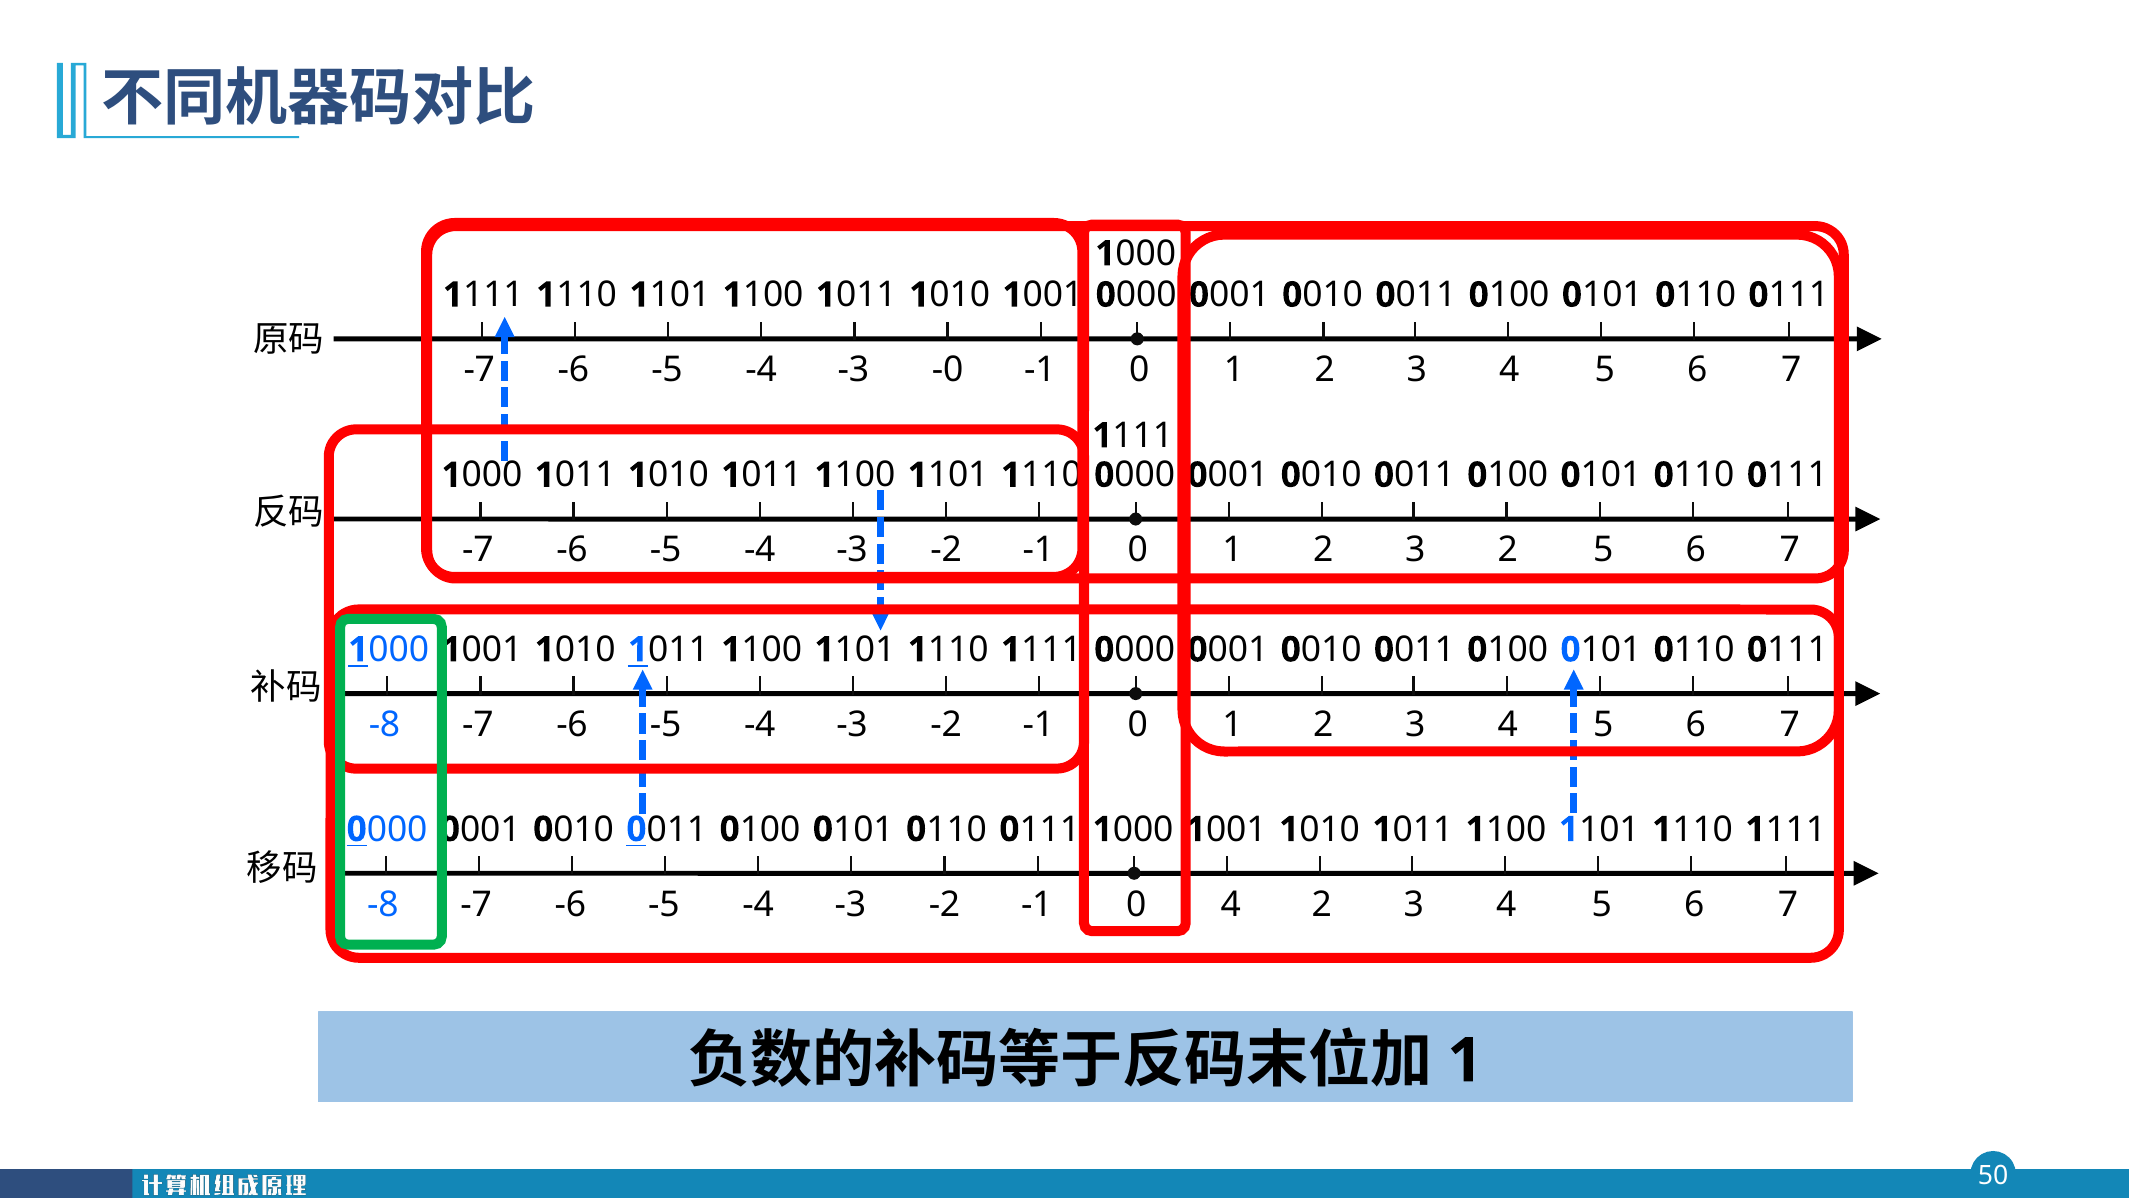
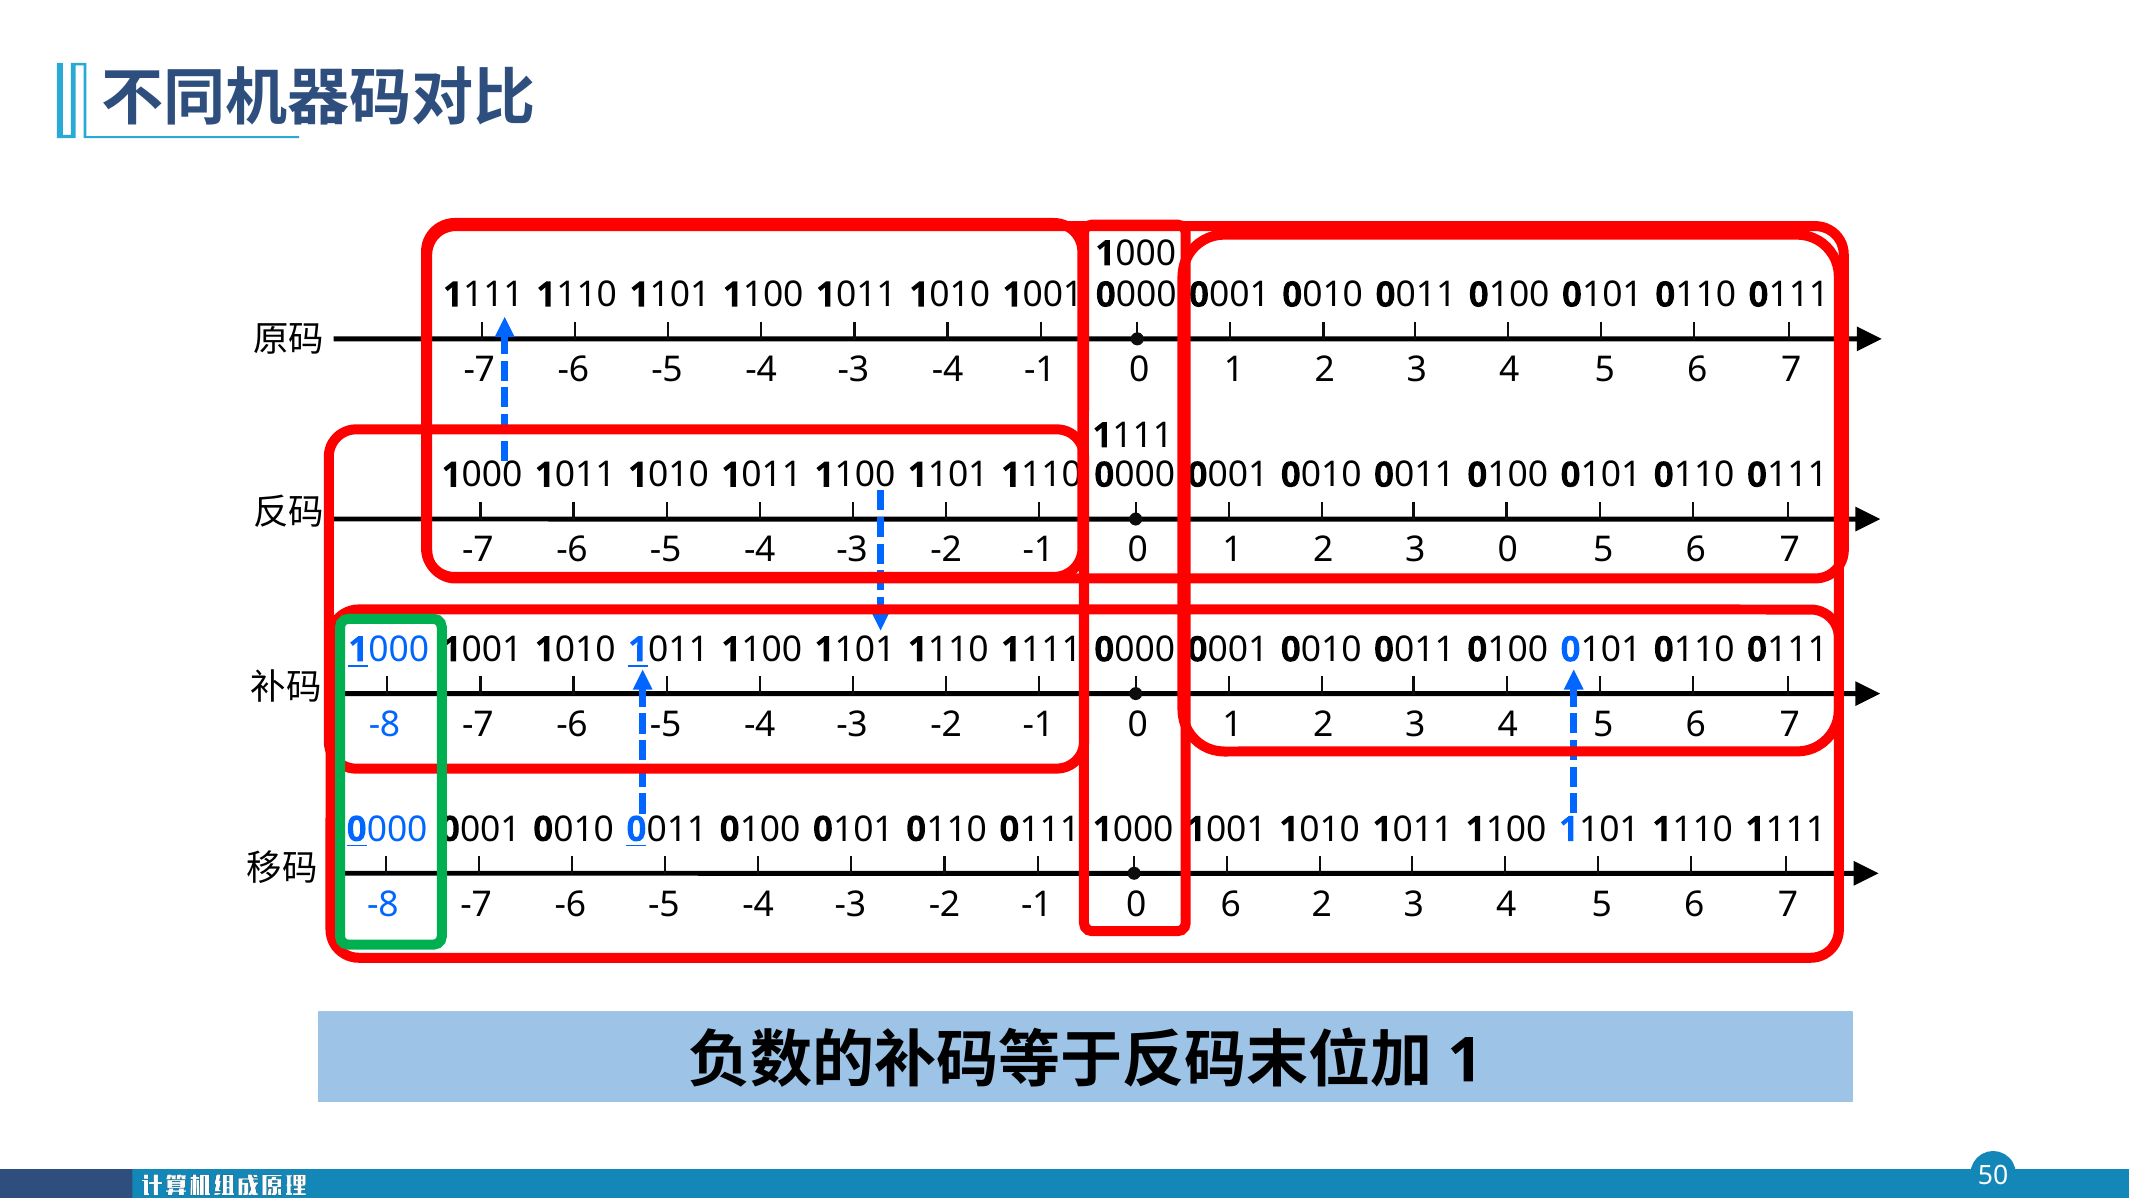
-3 -0: -0 -> -4 (948, 370)
3 2: 2 -> 0 (1508, 550)
4: 4 -> 6 (1231, 904)
